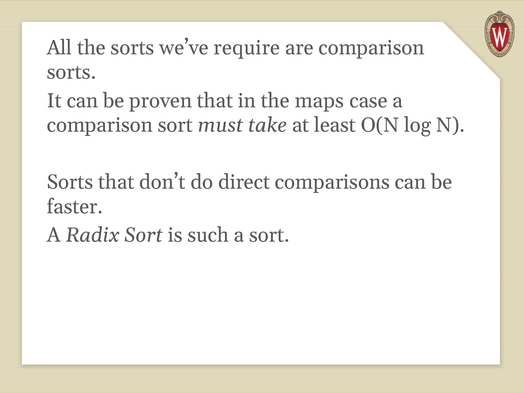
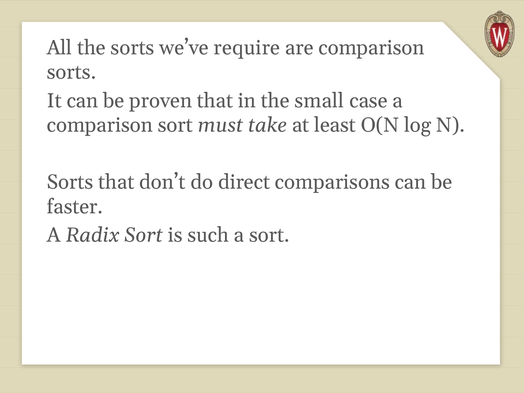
maps: maps -> small (319, 101)
